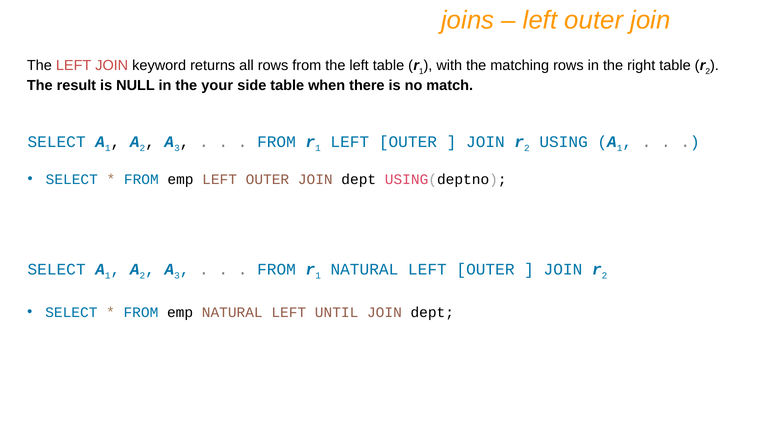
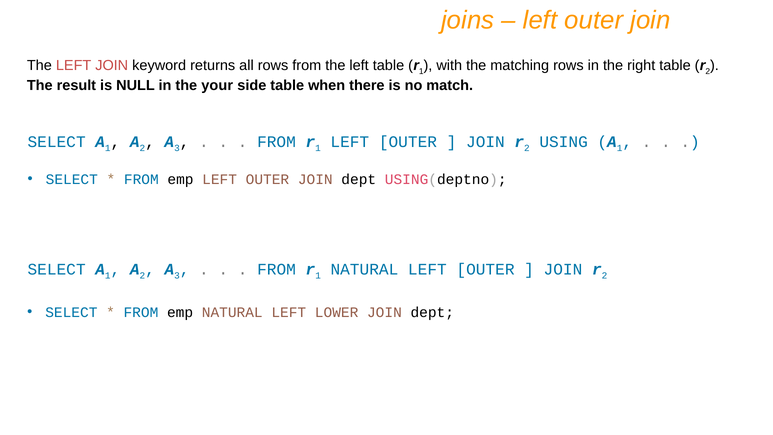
UNTIL: UNTIL -> LOWER (337, 312)
